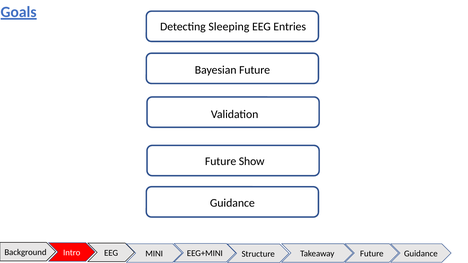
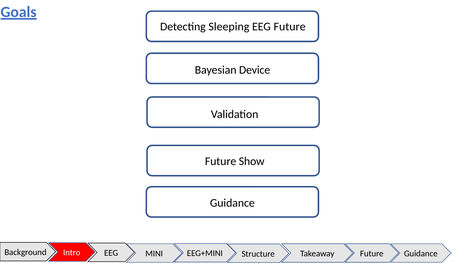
EEG Entries: Entries -> Future (290, 27)
Bayesian Future: Future -> Device (255, 70)
